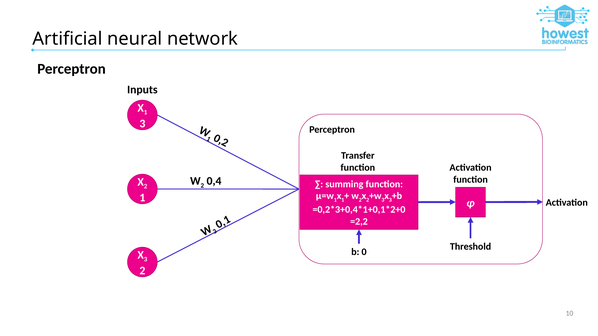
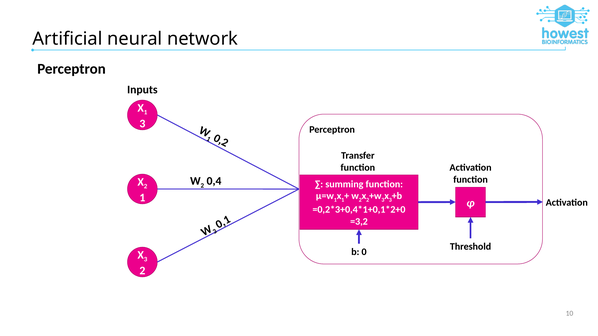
=2,2: =2,2 -> =3,2 (359, 222)
